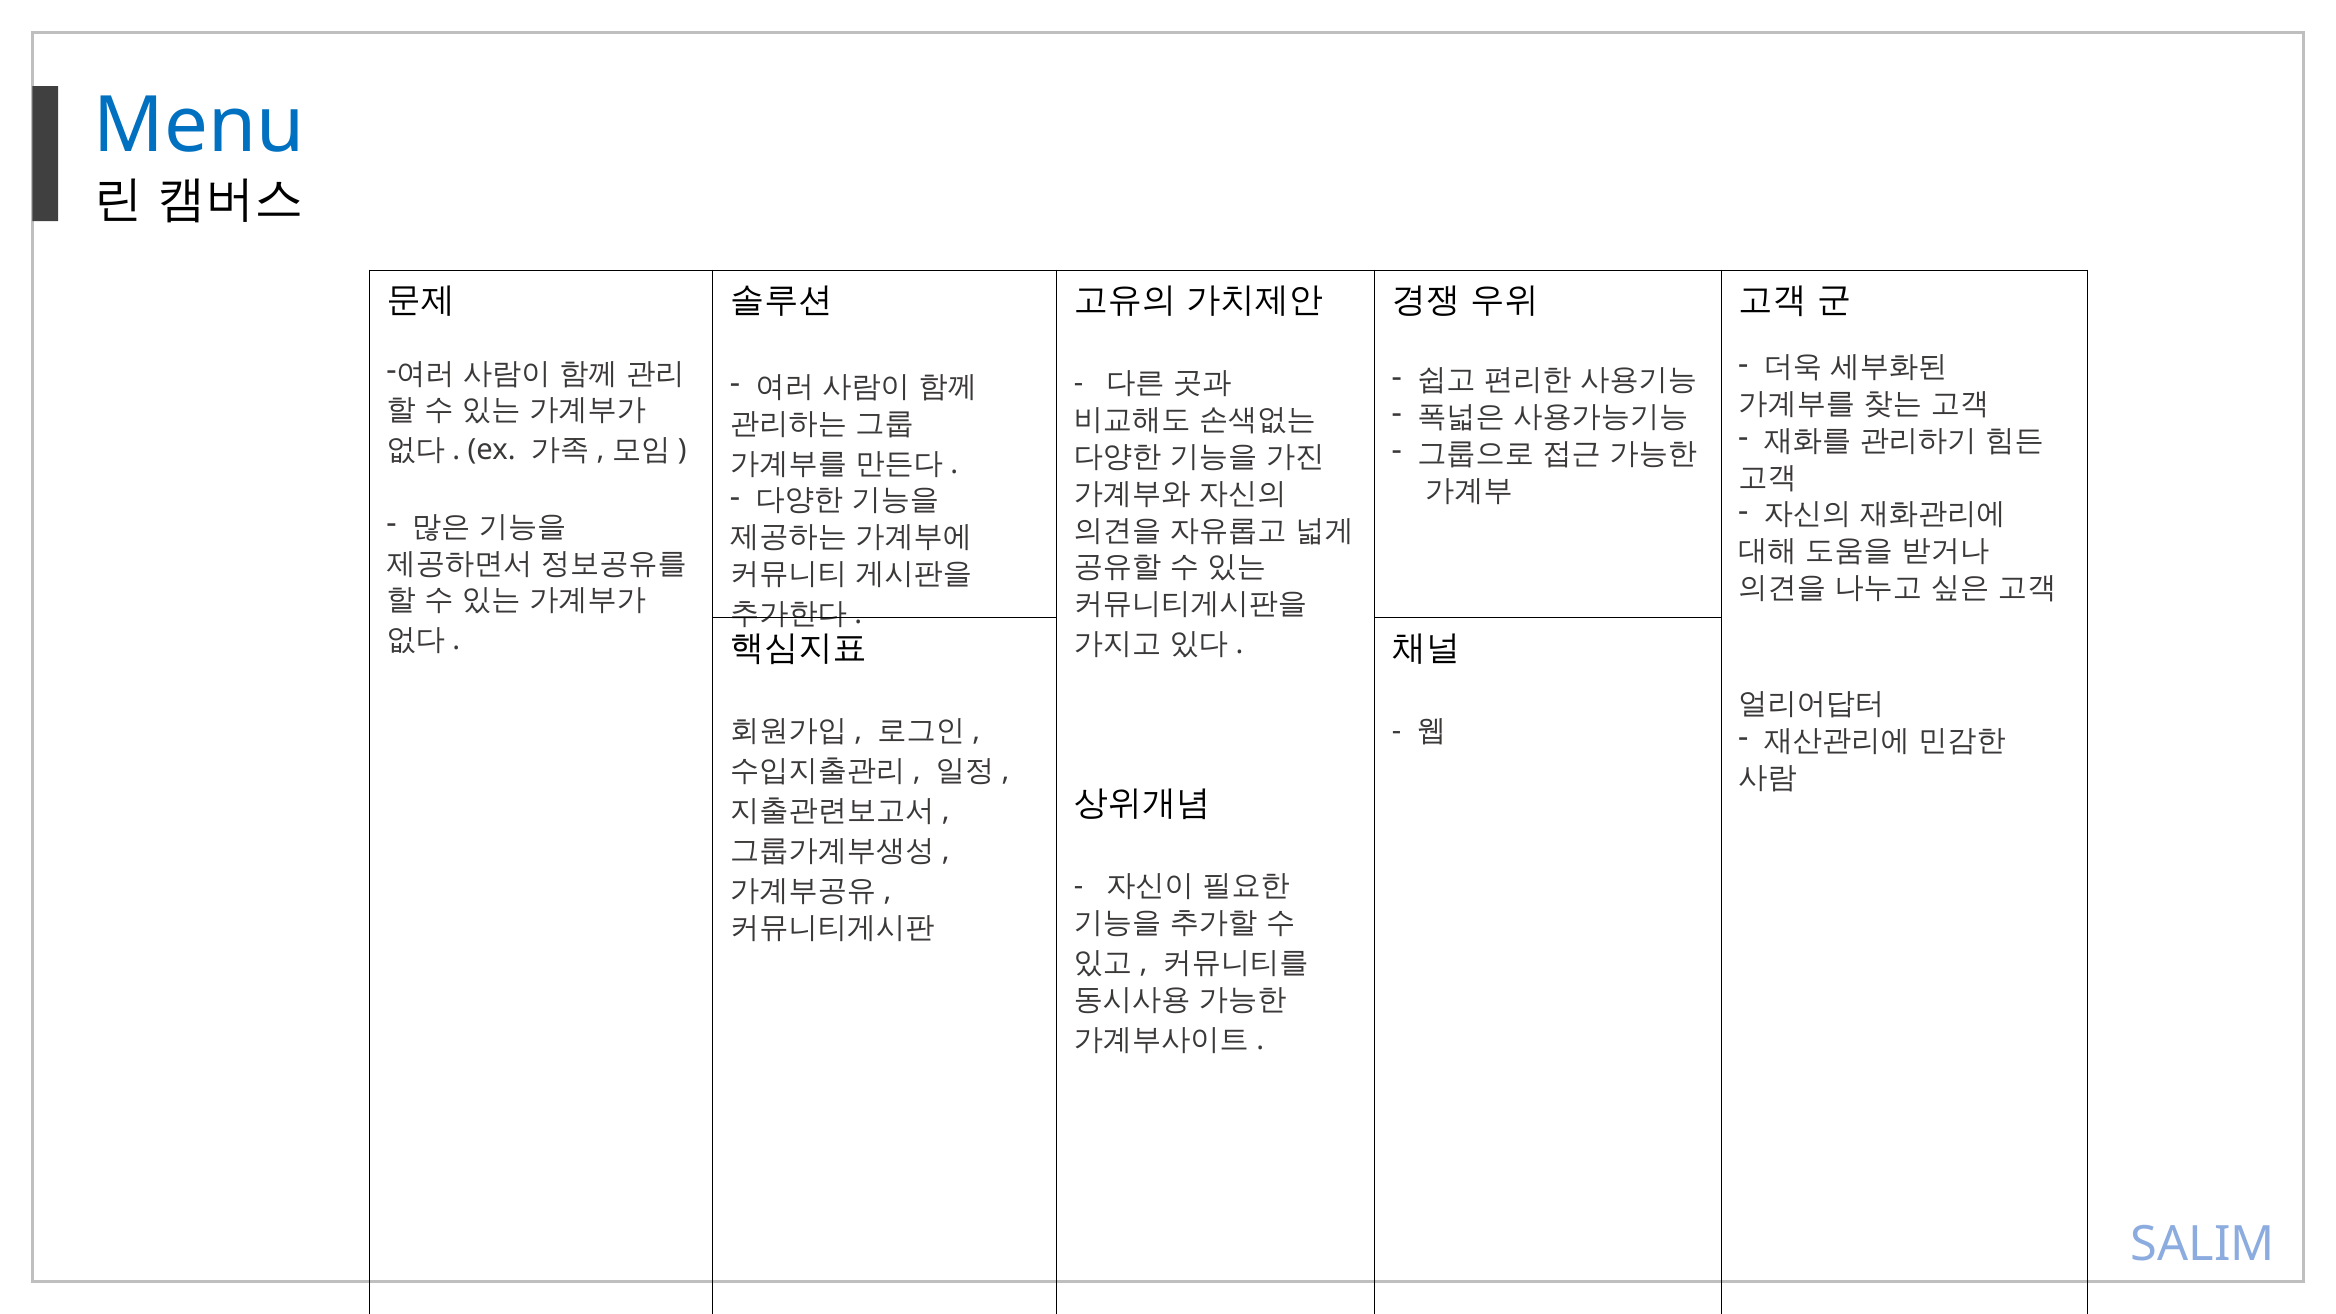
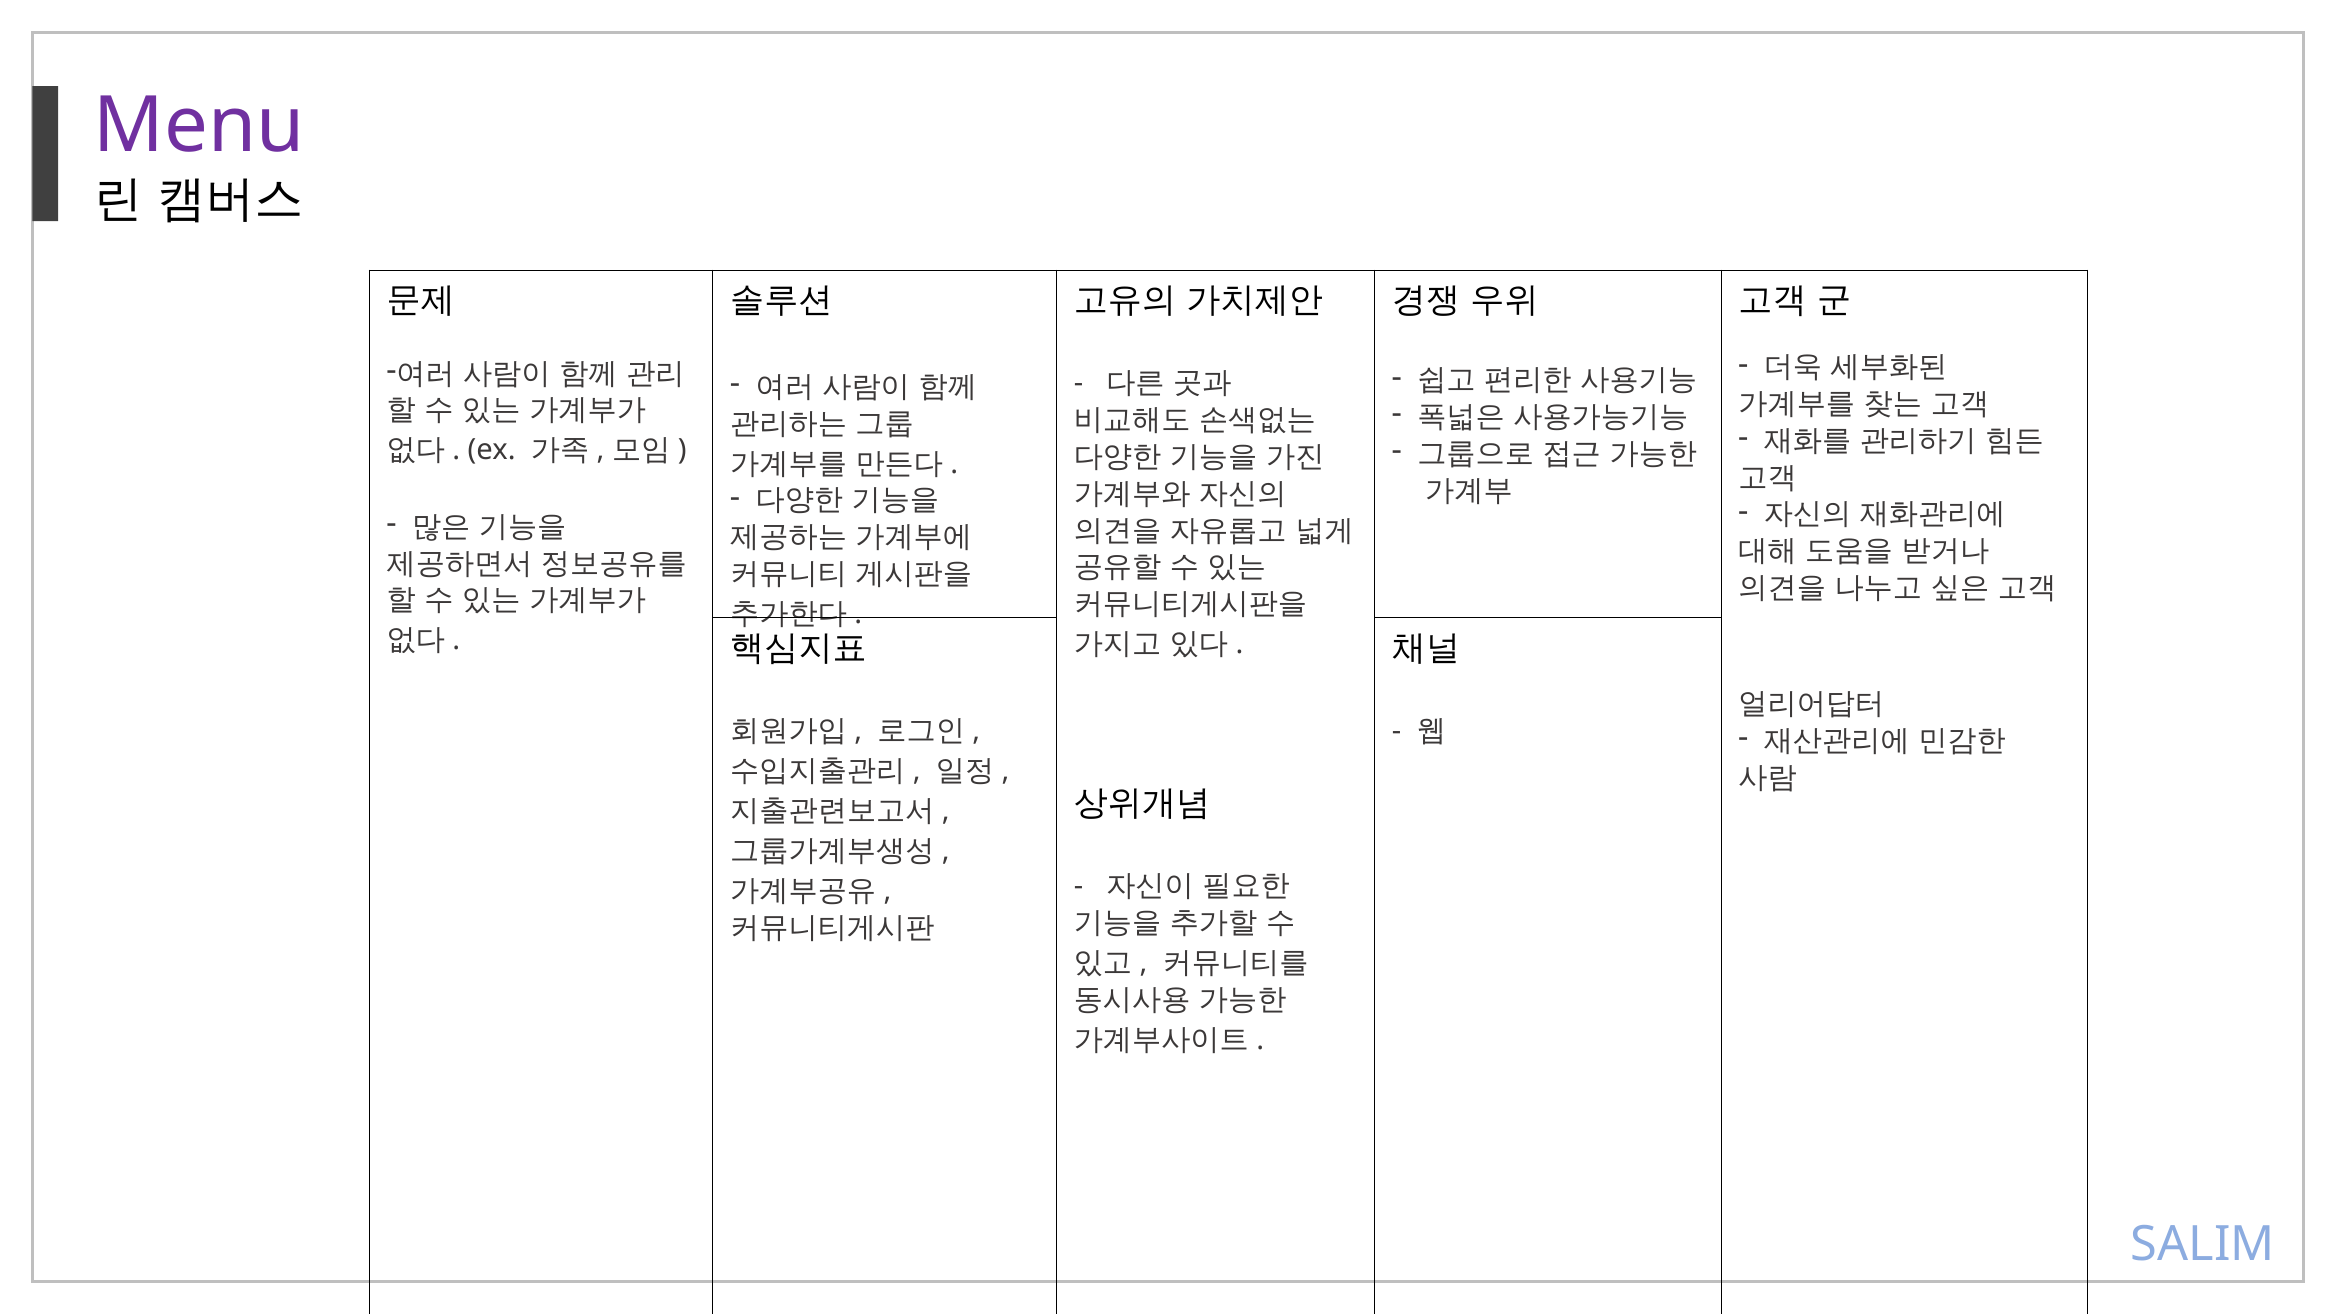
Menu colour: blue -> purple (199, 125)
